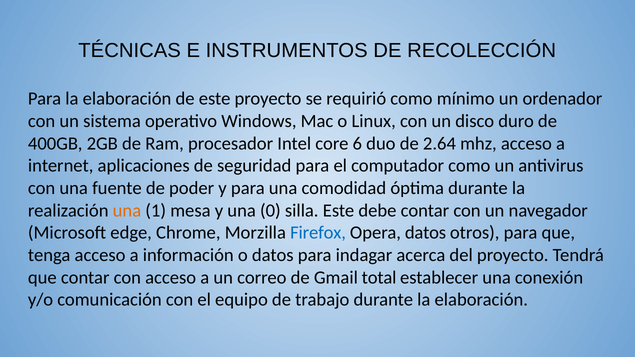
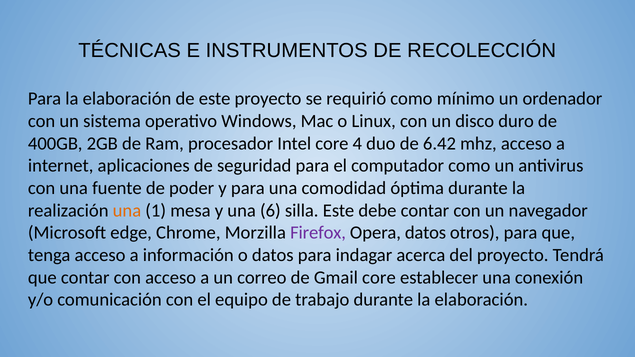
6: 6 -> 4 (357, 144)
2.64: 2.64 -> 6.42 (439, 144)
0: 0 -> 6 (270, 211)
Firefox colour: blue -> purple (318, 233)
Gmail total: total -> core (379, 278)
